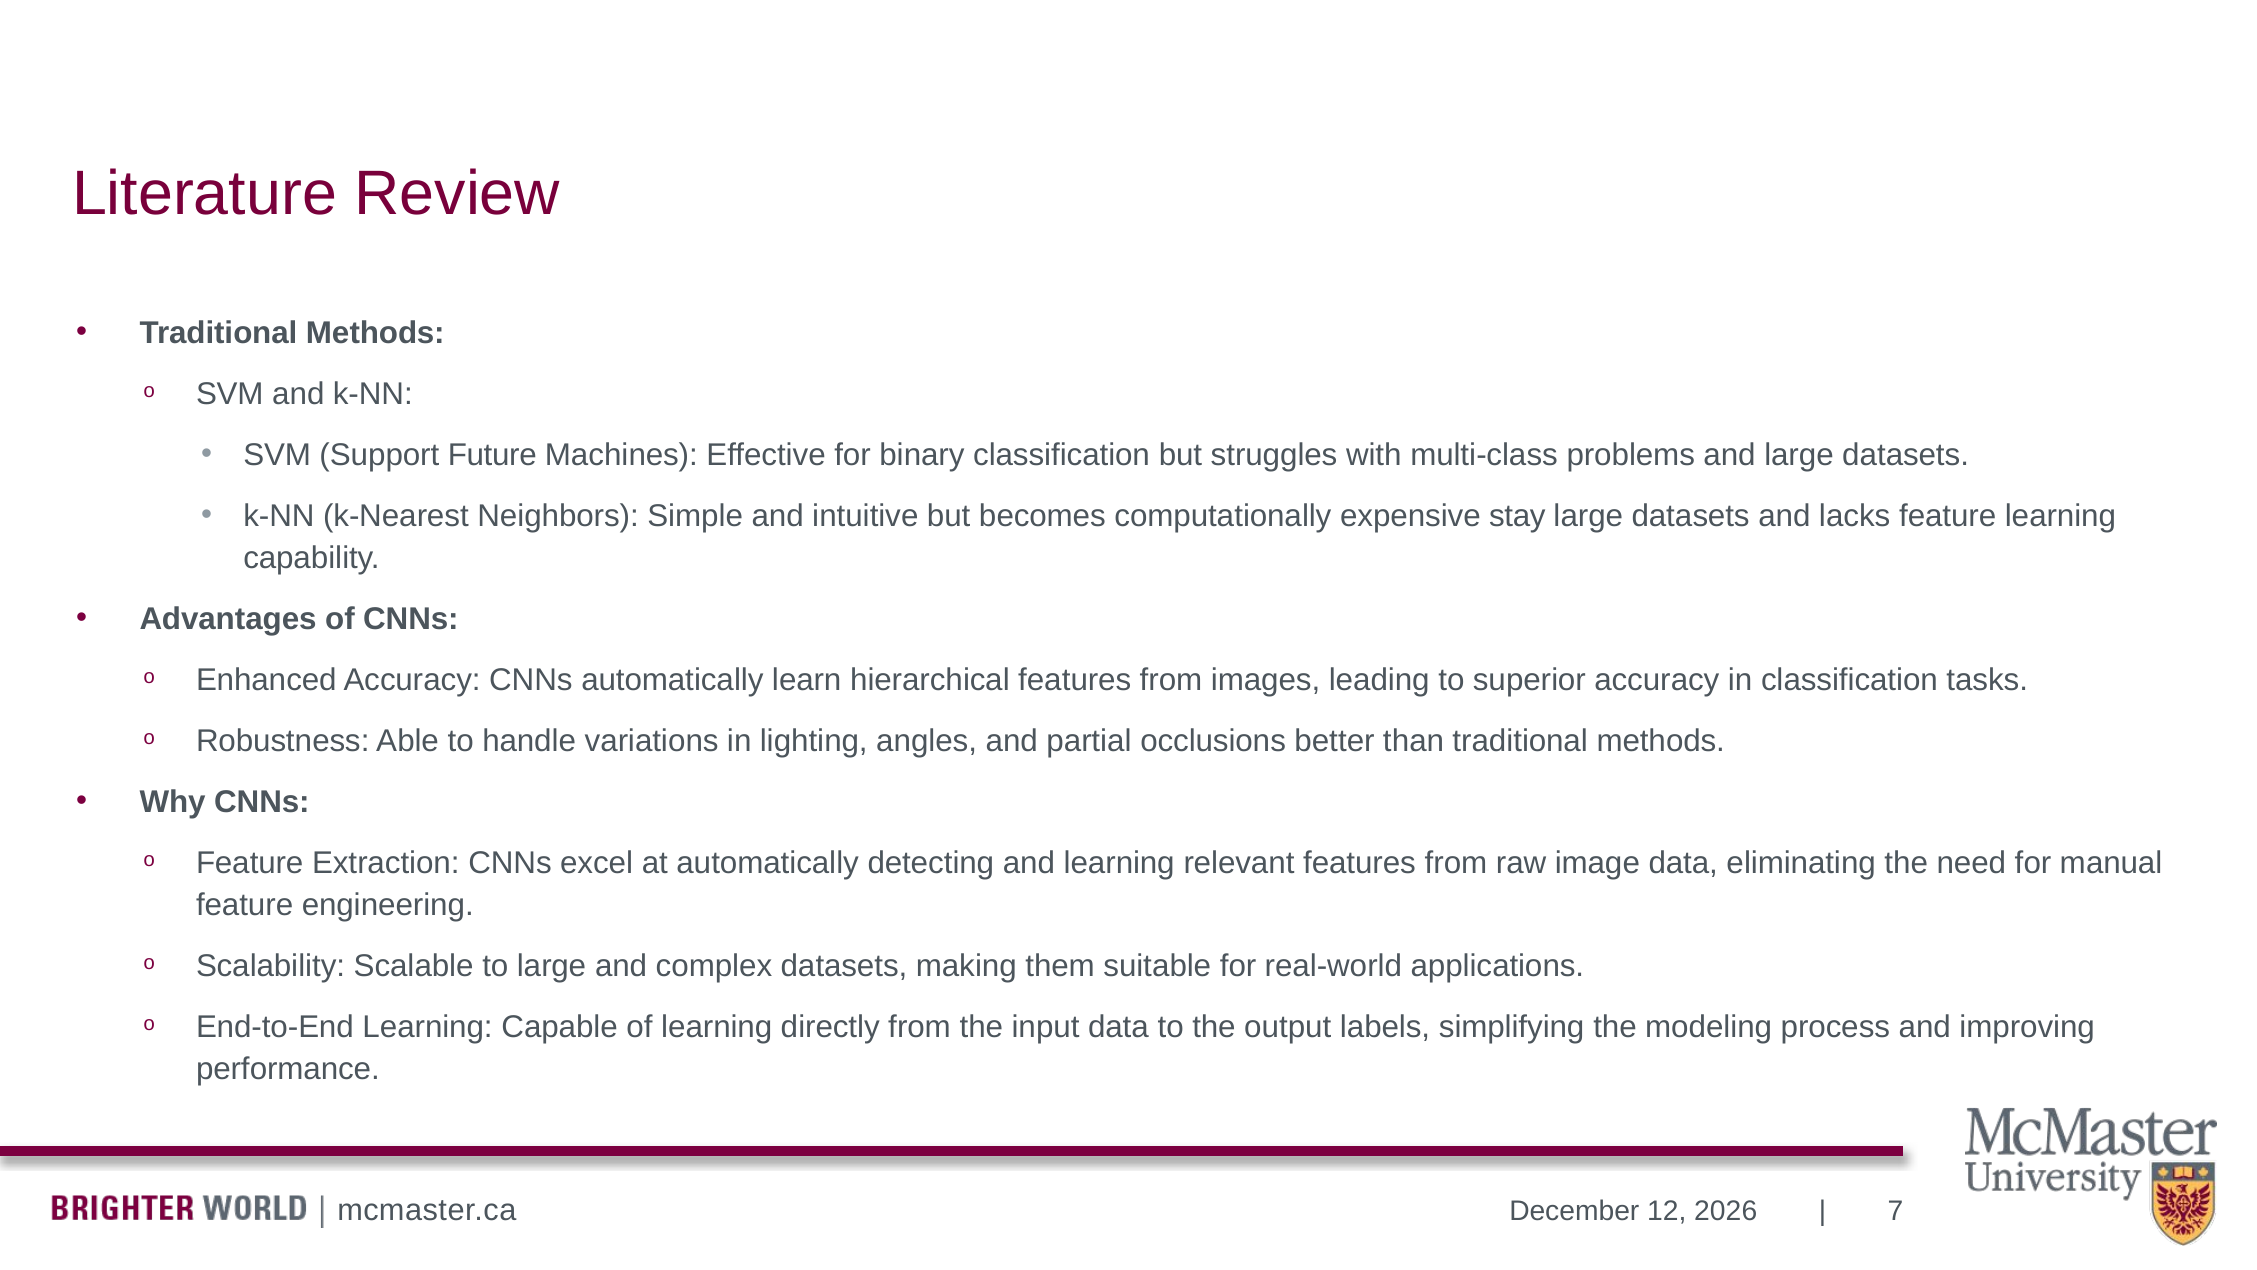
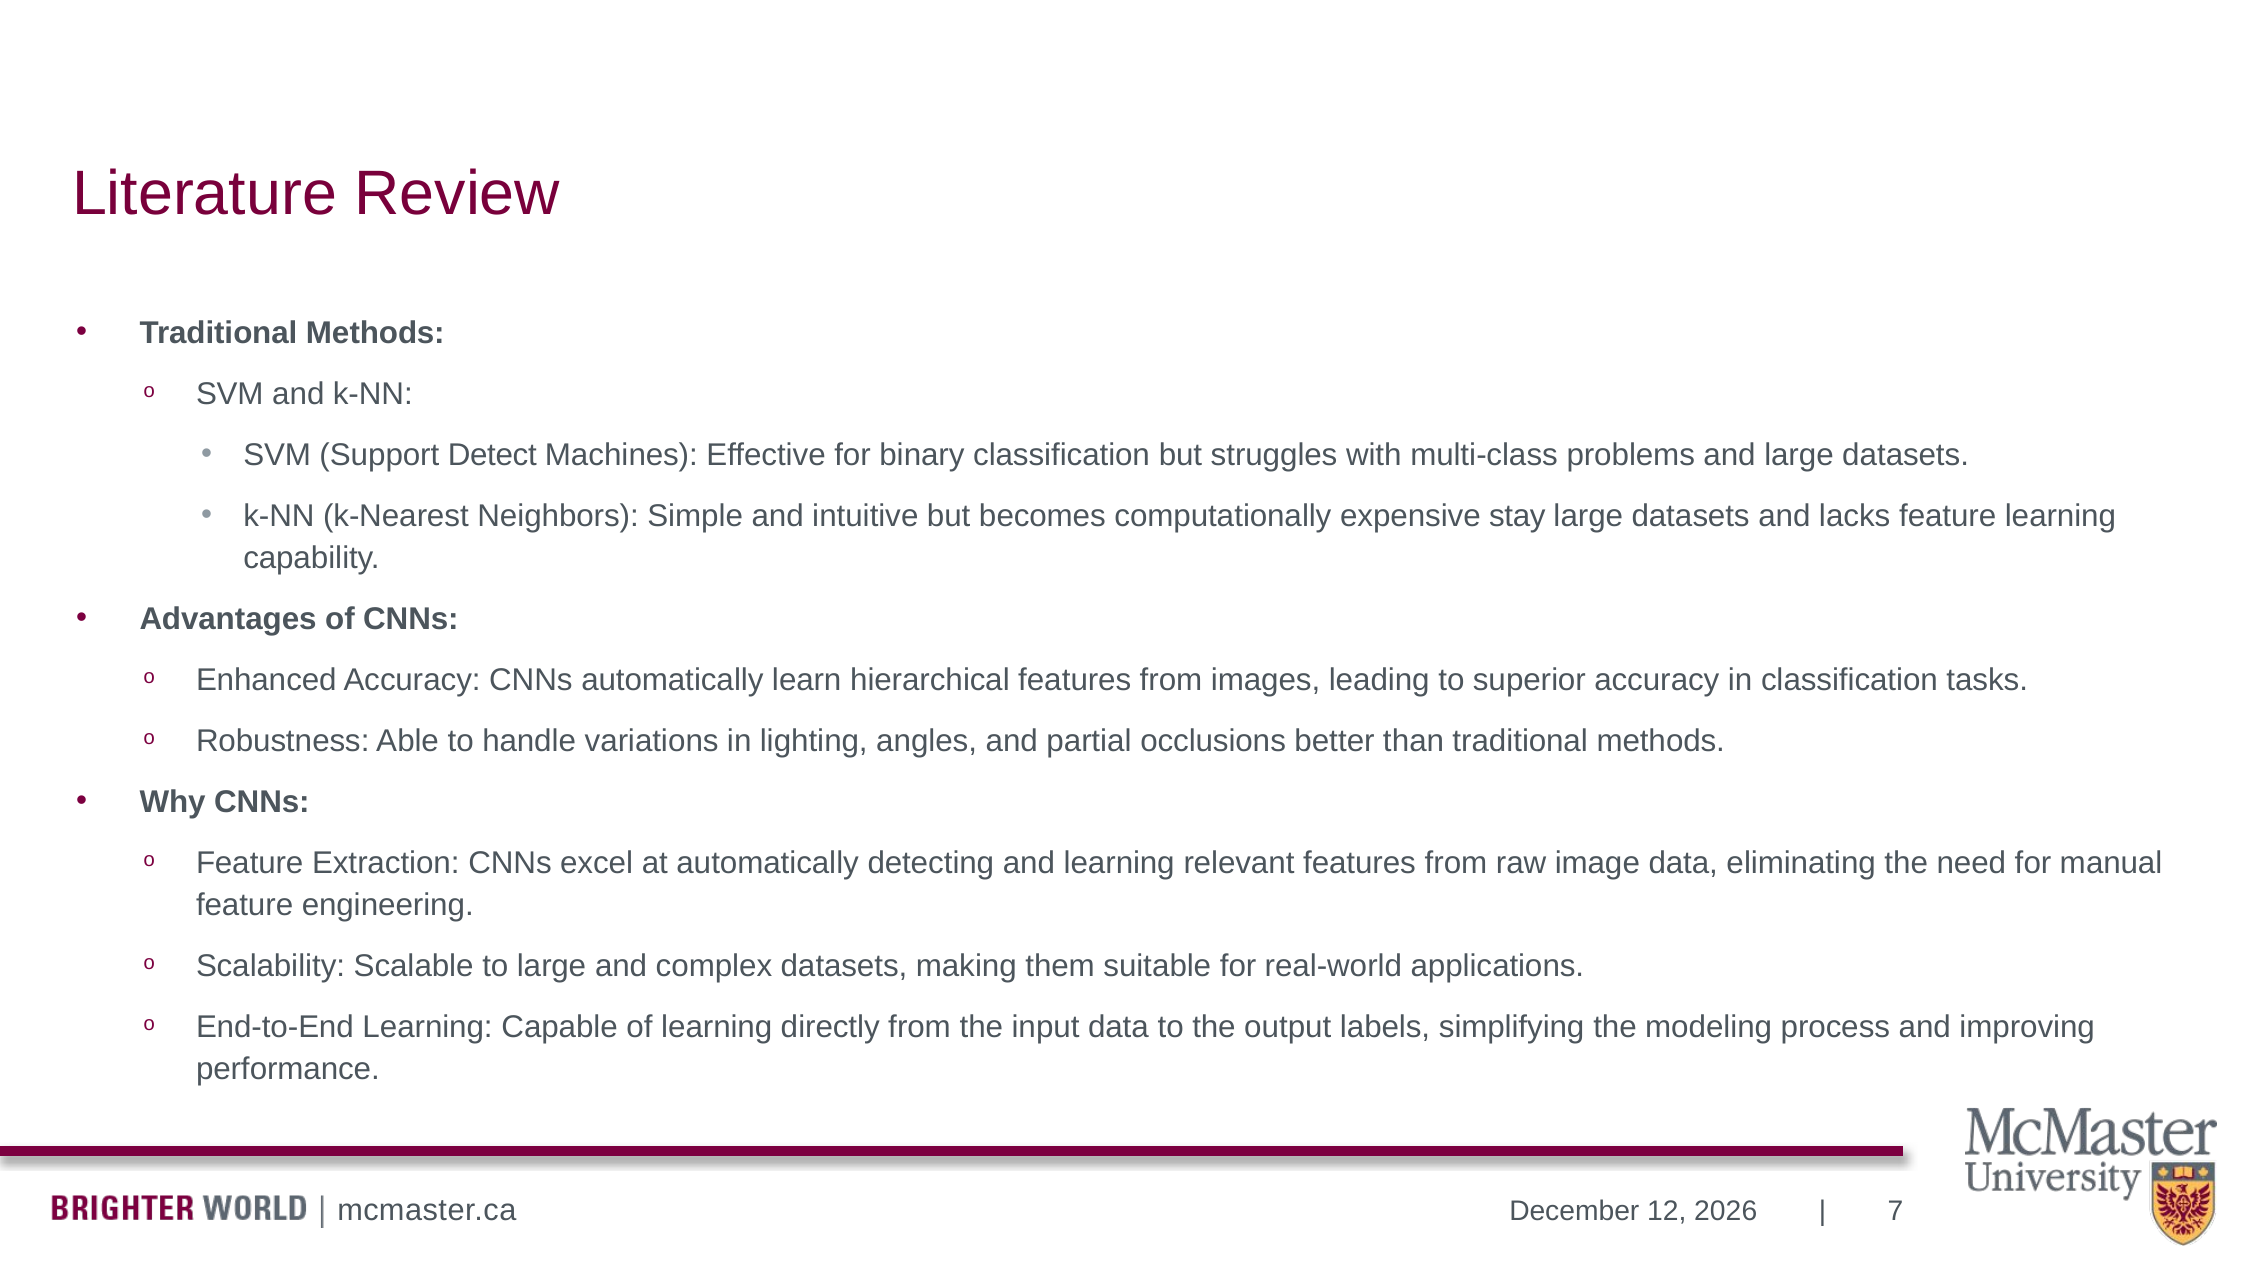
Future: Future -> Detect (492, 455)
